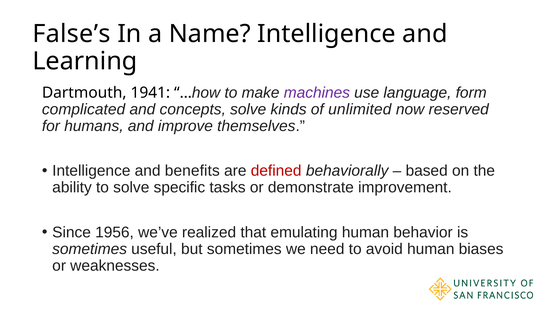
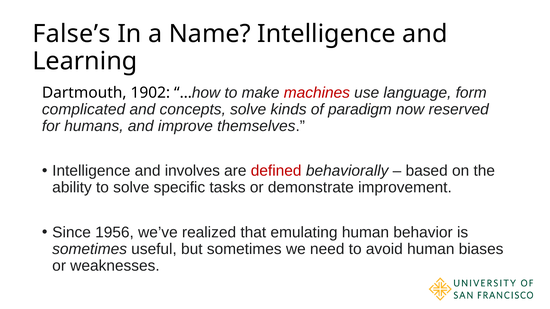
1941: 1941 -> 1902 (150, 93)
machines colour: purple -> red (317, 93)
unlimited: unlimited -> paradigm (360, 109)
benefits: benefits -> involves (192, 171)
